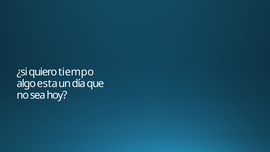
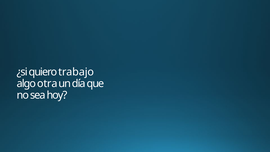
tiempo: tiempo -> trabajo (76, 72)
esta: esta -> otra (47, 83)
